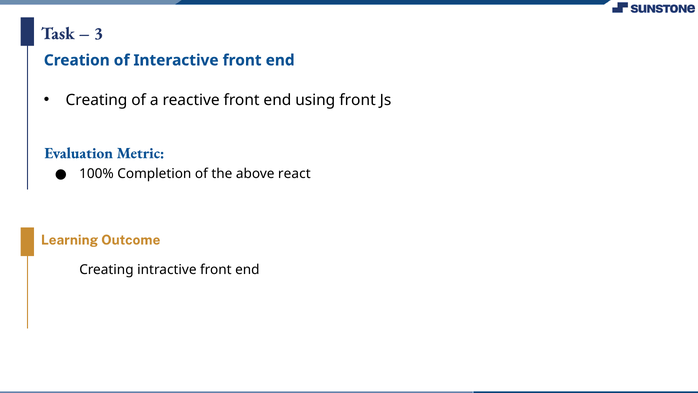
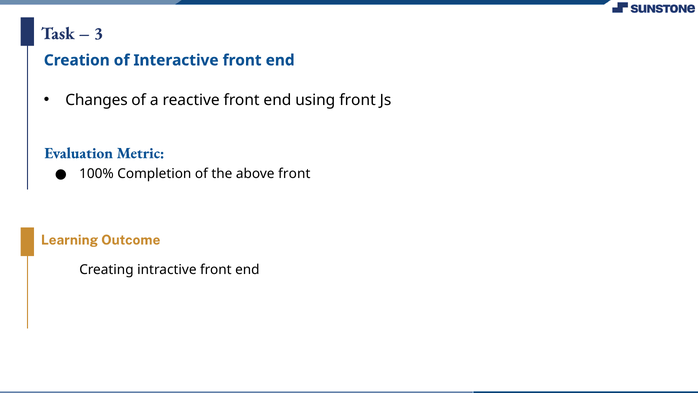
Creating: Creating -> Changes (97, 100)
above react: react -> front (294, 174)
